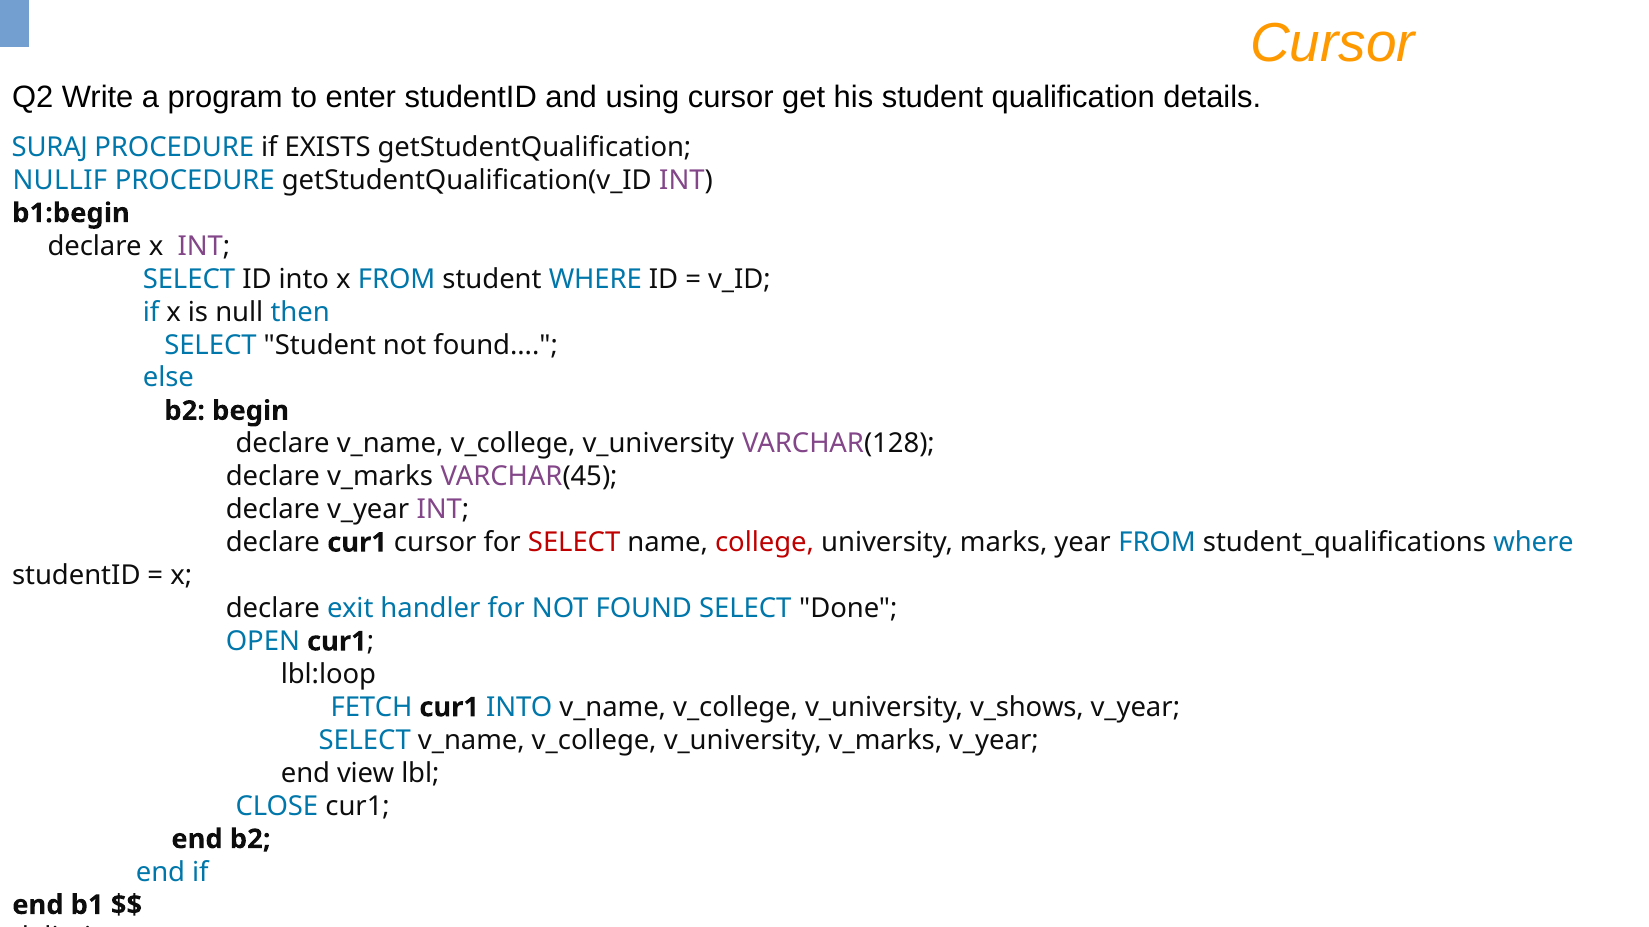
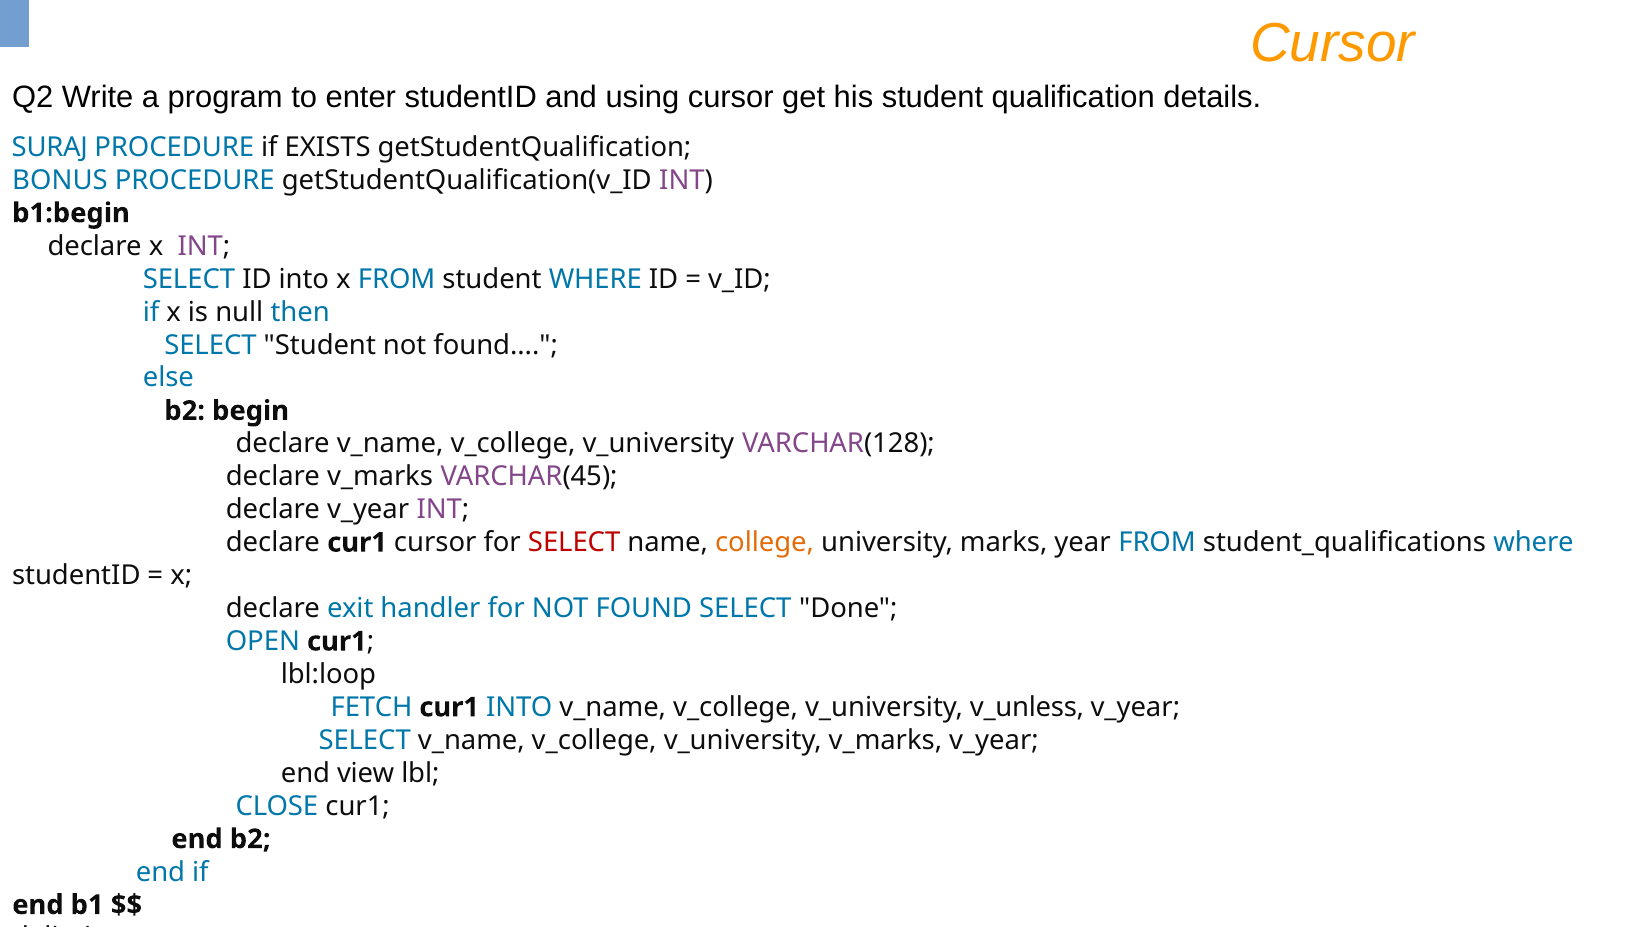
NULLIF: NULLIF -> BONUS (60, 180)
college colour: red -> orange (765, 543)
v_shows: v_shows -> v_unless (1027, 708)
